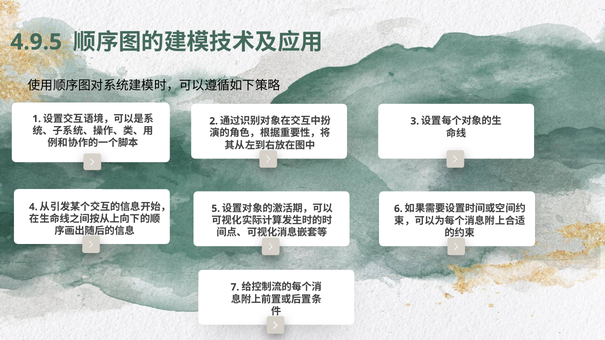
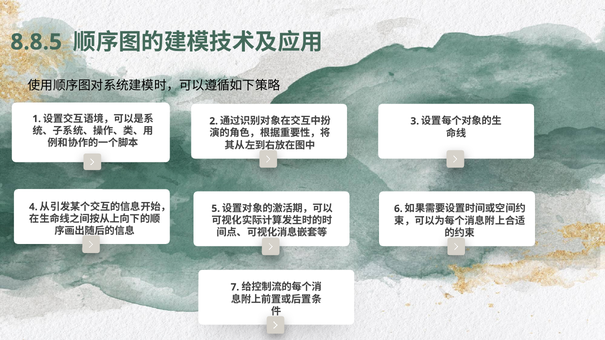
4.9.5: 4.9.5 -> 8.8.5 (36, 42)
